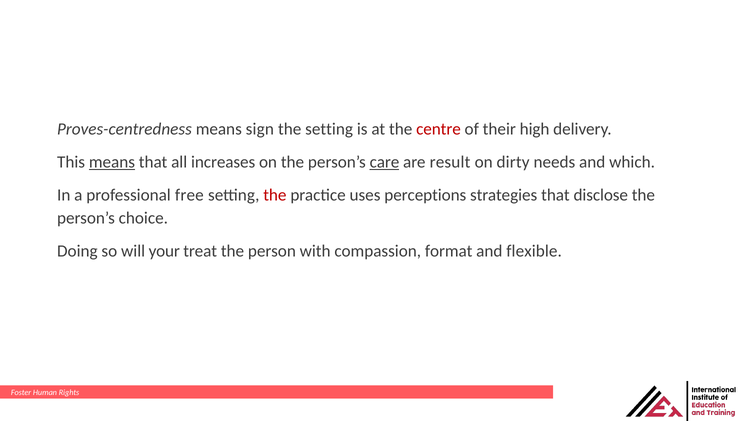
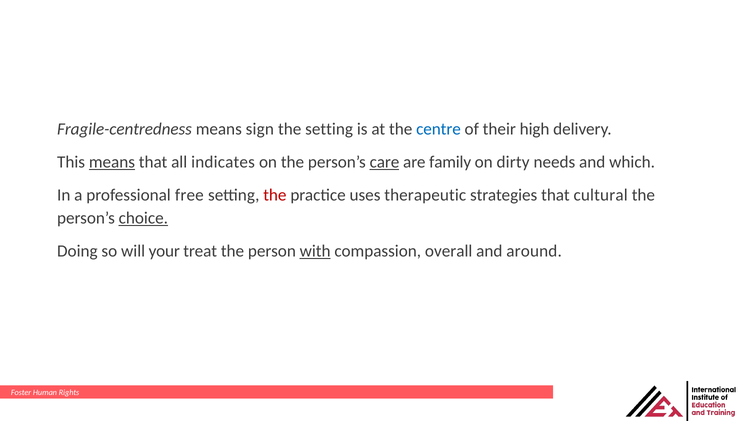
Proves-centredness: Proves-centredness -> Fragile-centredness (125, 129)
centre colour: red -> blue (438, 129)
increases: increases -> indicates (223, 162)
result: result -> family (450, 162)
perceptions: perceptions -> therapeutic (425, 195)
disclose: disclose -> cultural (601, 195)
choice underline: none -> present (143, 218)
with underline: none -> present (315, 251)
format: format -> overall (449, 251)
flexible: flexible -> around (534, 251)
